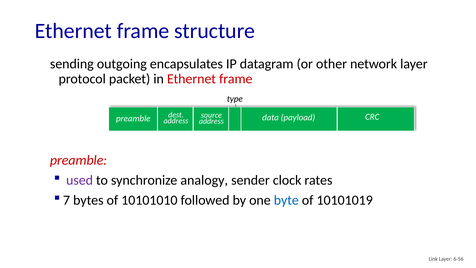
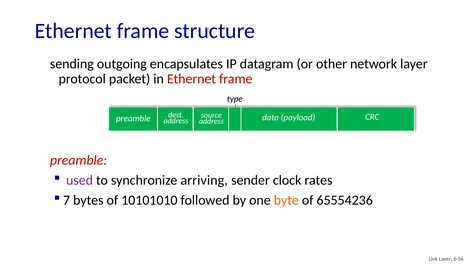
analogy: analogy -> arriving (204, 180)
byte colour: blue -> orange (286, 200)
10101019: 10101019 -> 65554236 (345, 200)
